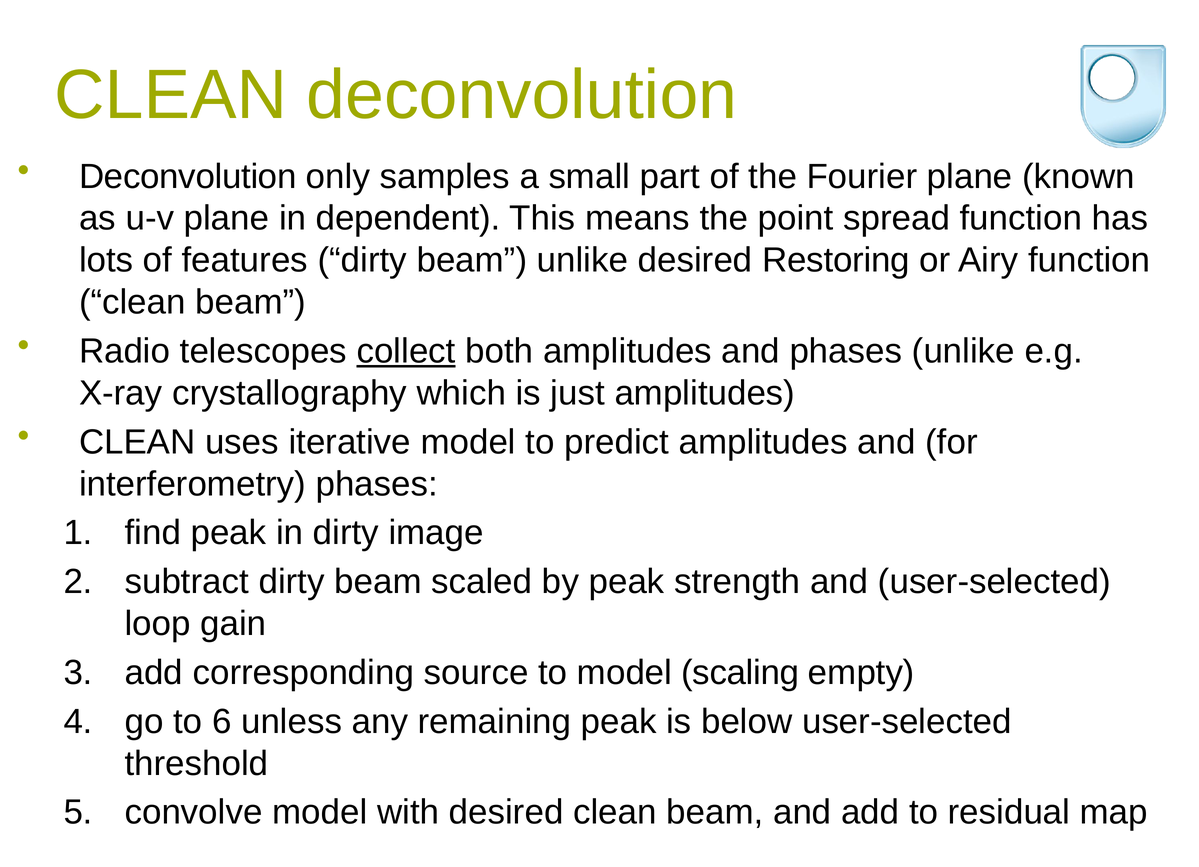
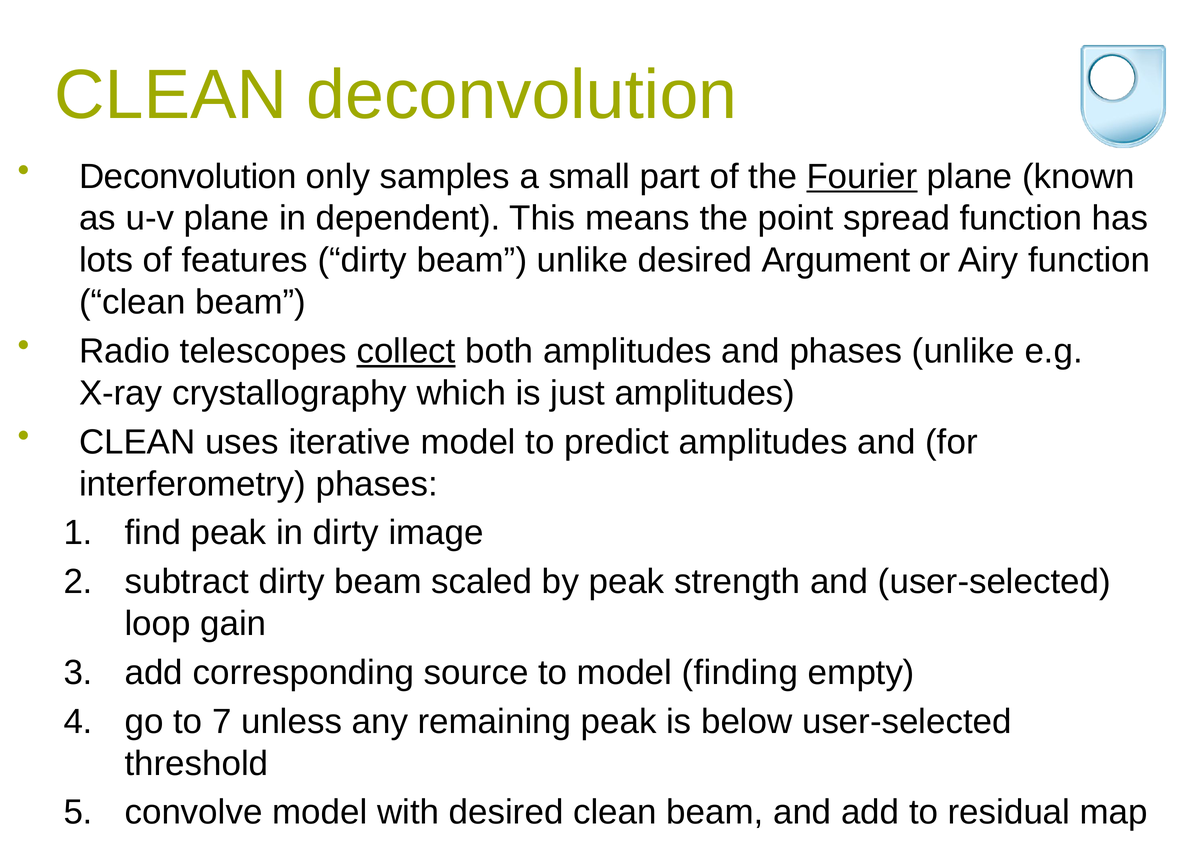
Fourier underline: none -> present (862, 176)
Restoring: Restoring -> Argument (836, 260)
scaling: scaling -> finding (740, 672)
6: 6 -> 7 (222, 721)
